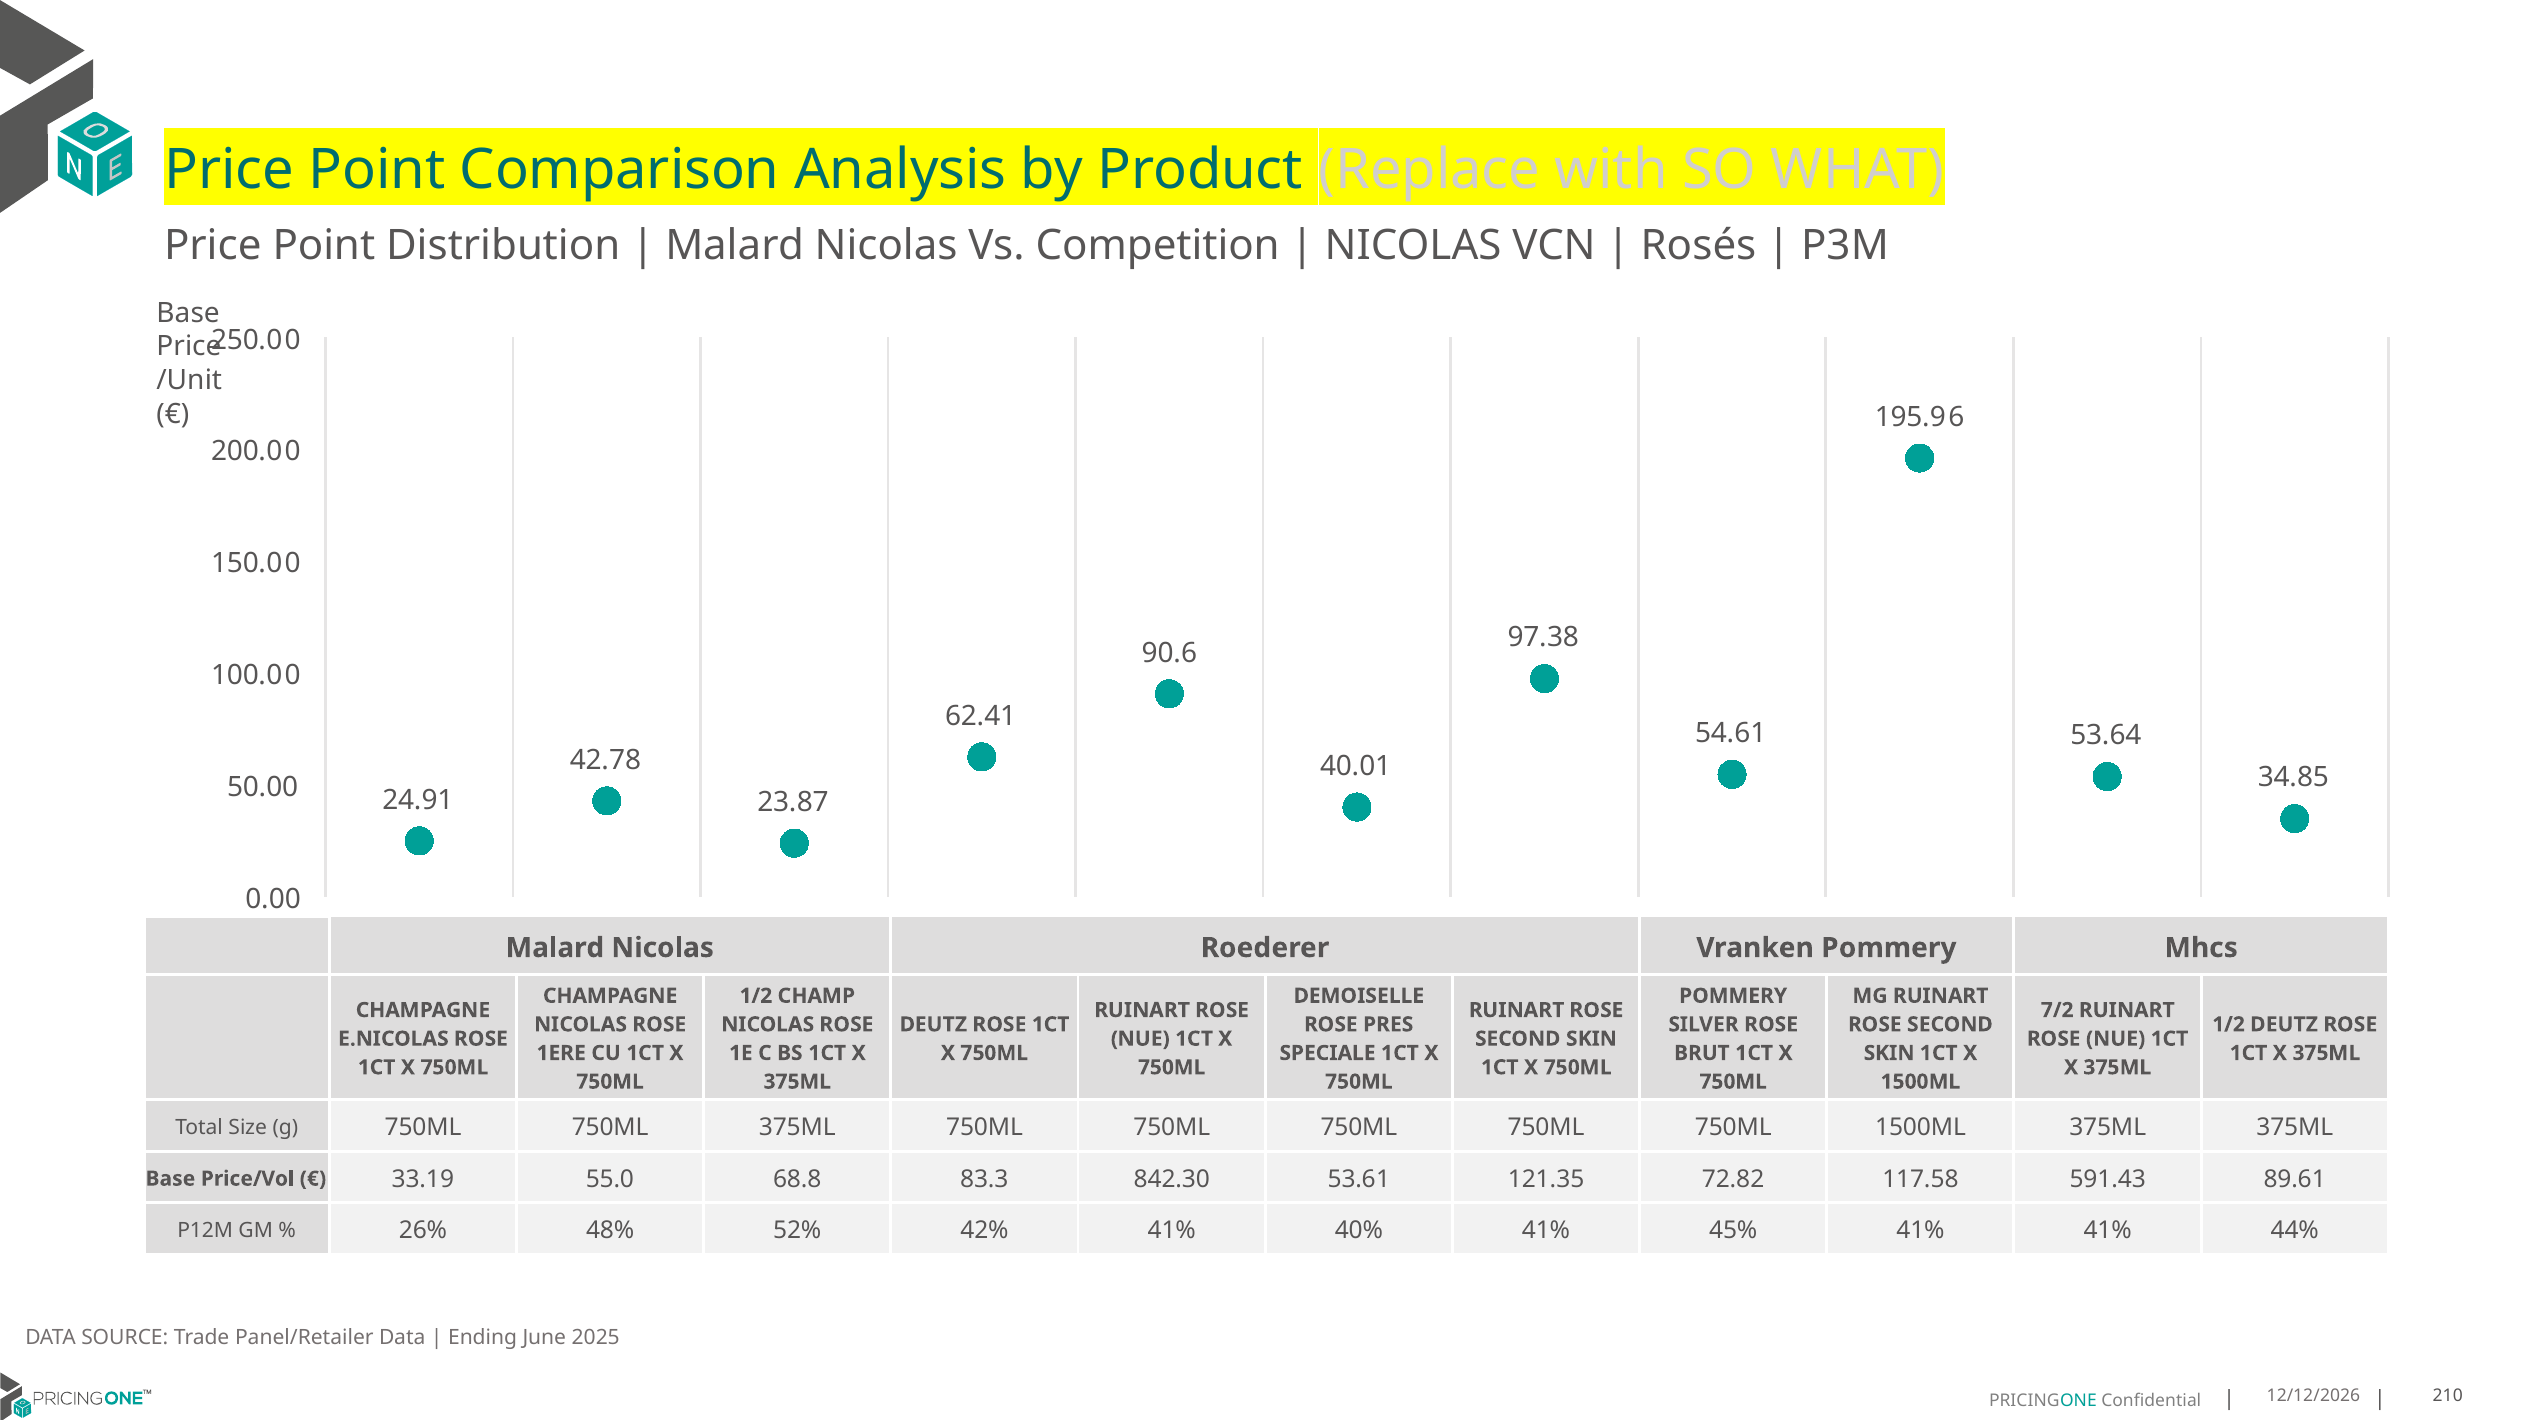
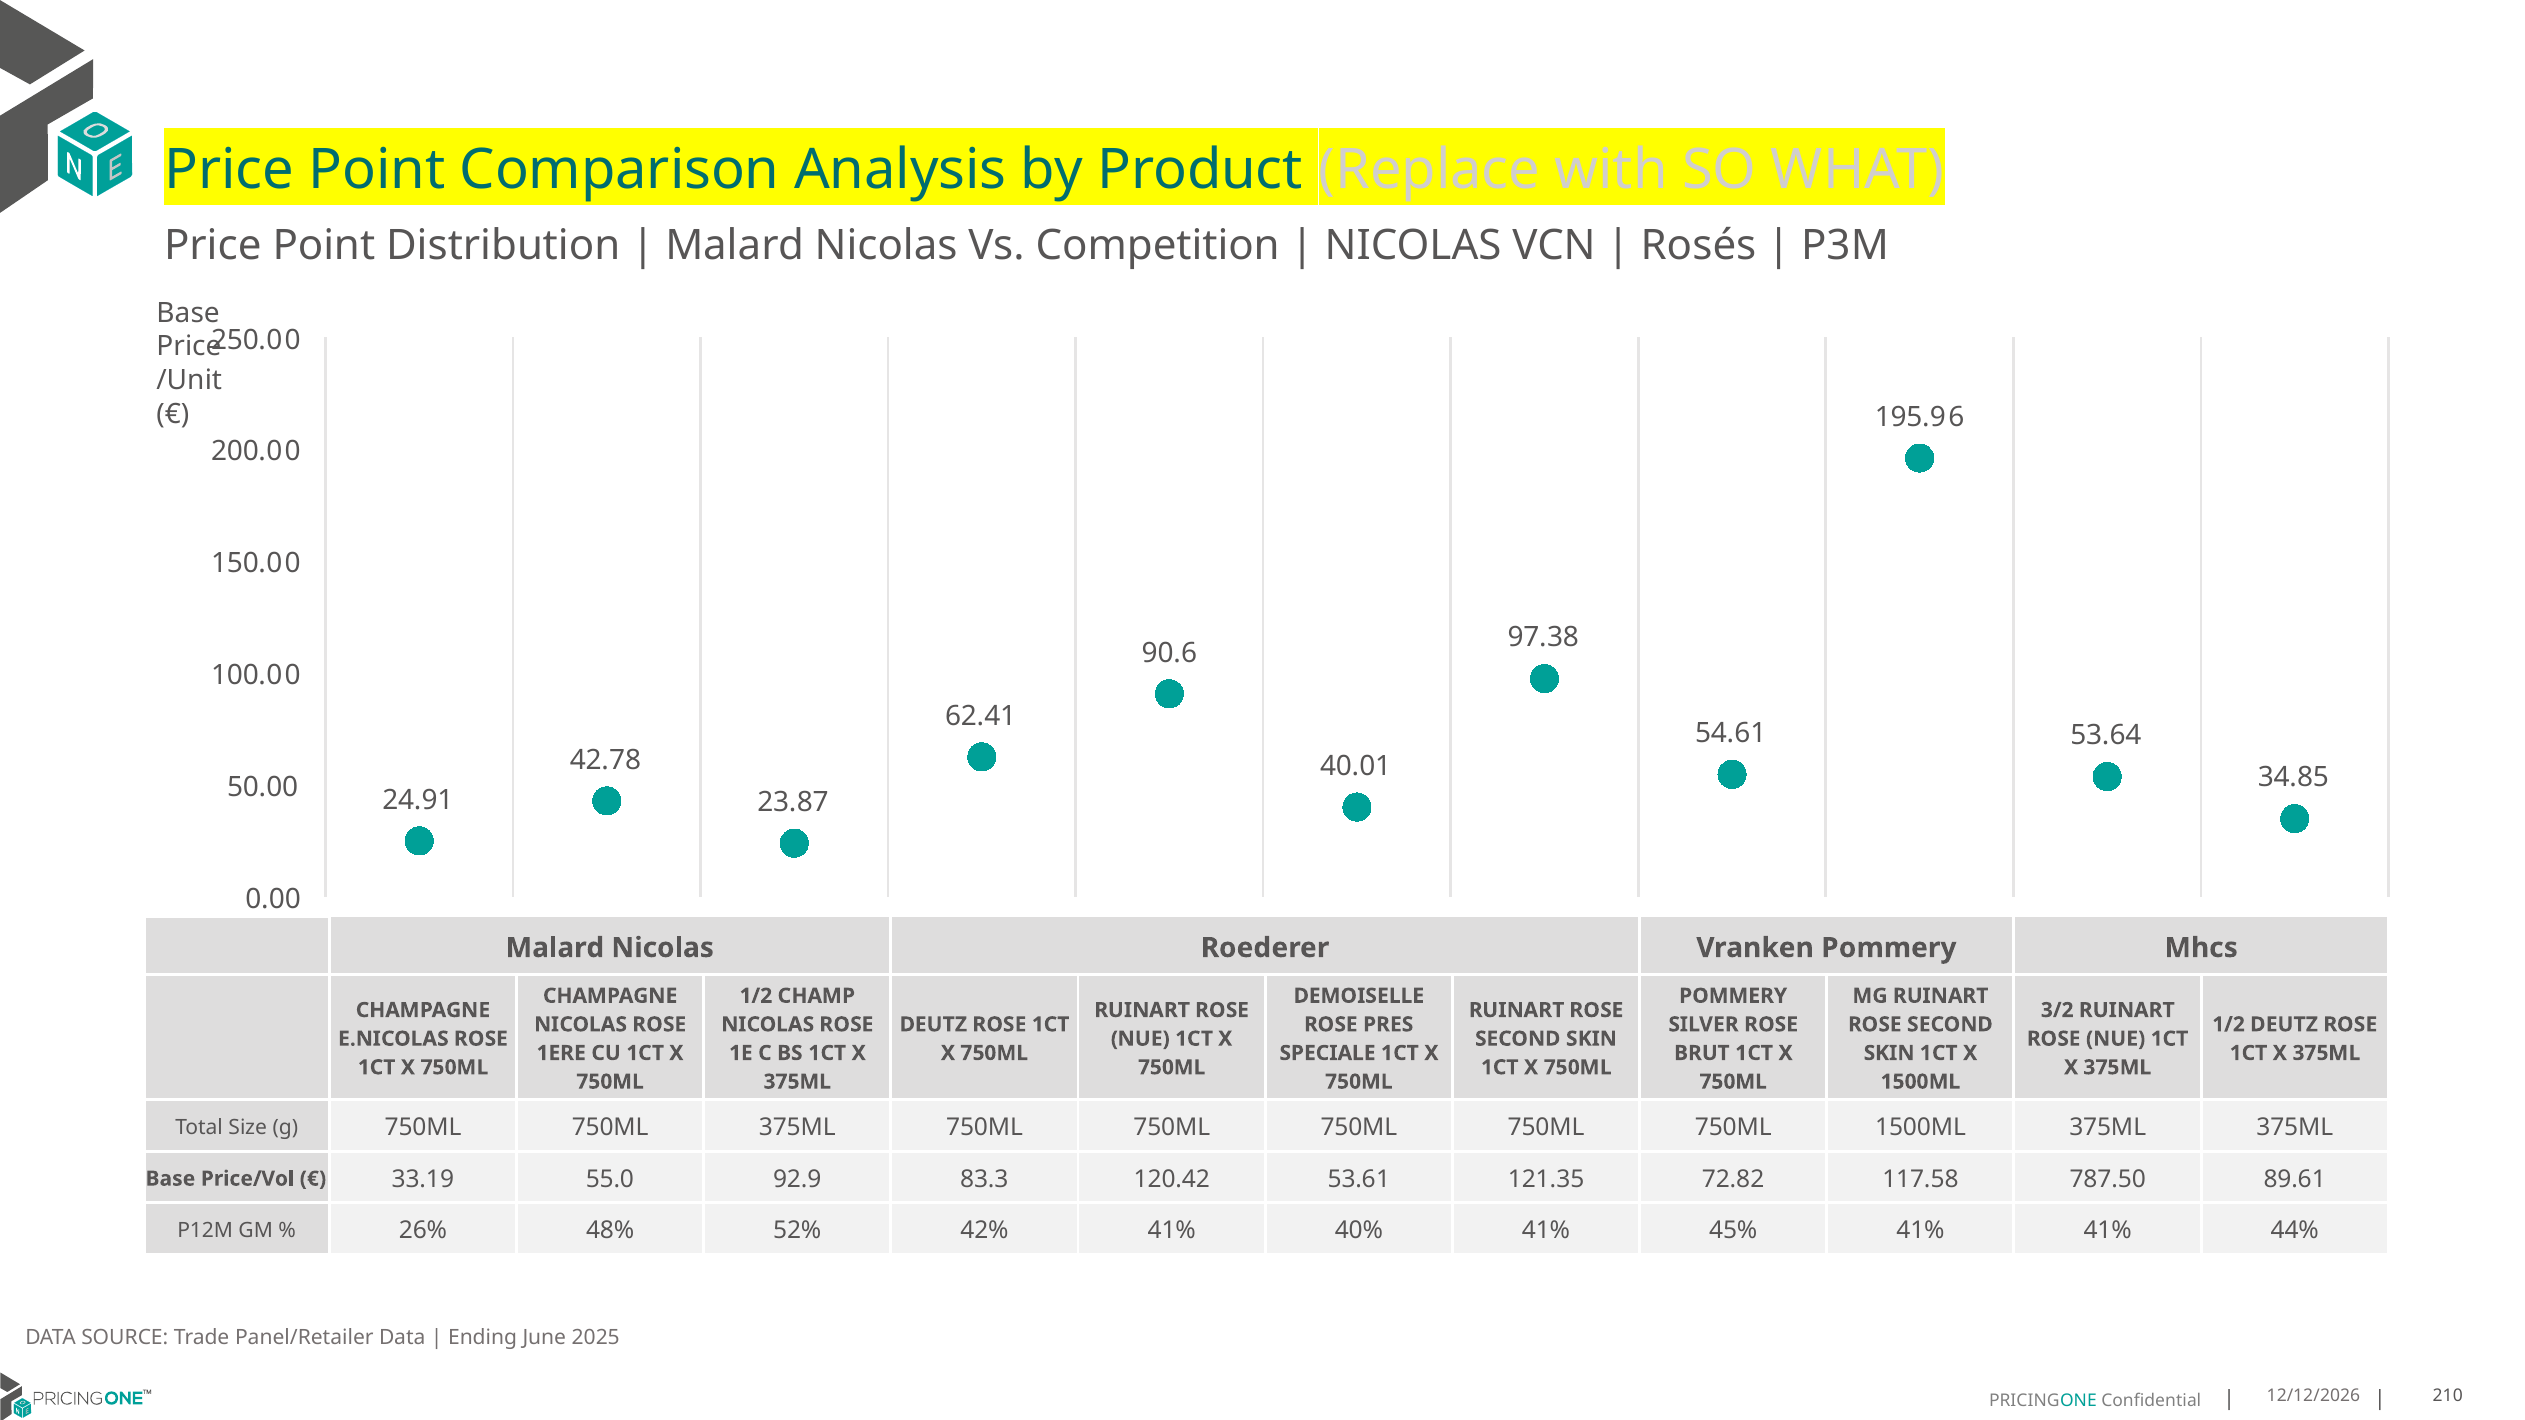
7/2: 7/2 -> 3/2 (2057, 1010)
68.8: 68.8 -> 92.9 (797, 1179)
842.30: 842.30 -> 120.42 (1172, 1179)
591.43: 591.43 -> 787.50 (2108, 1179)
